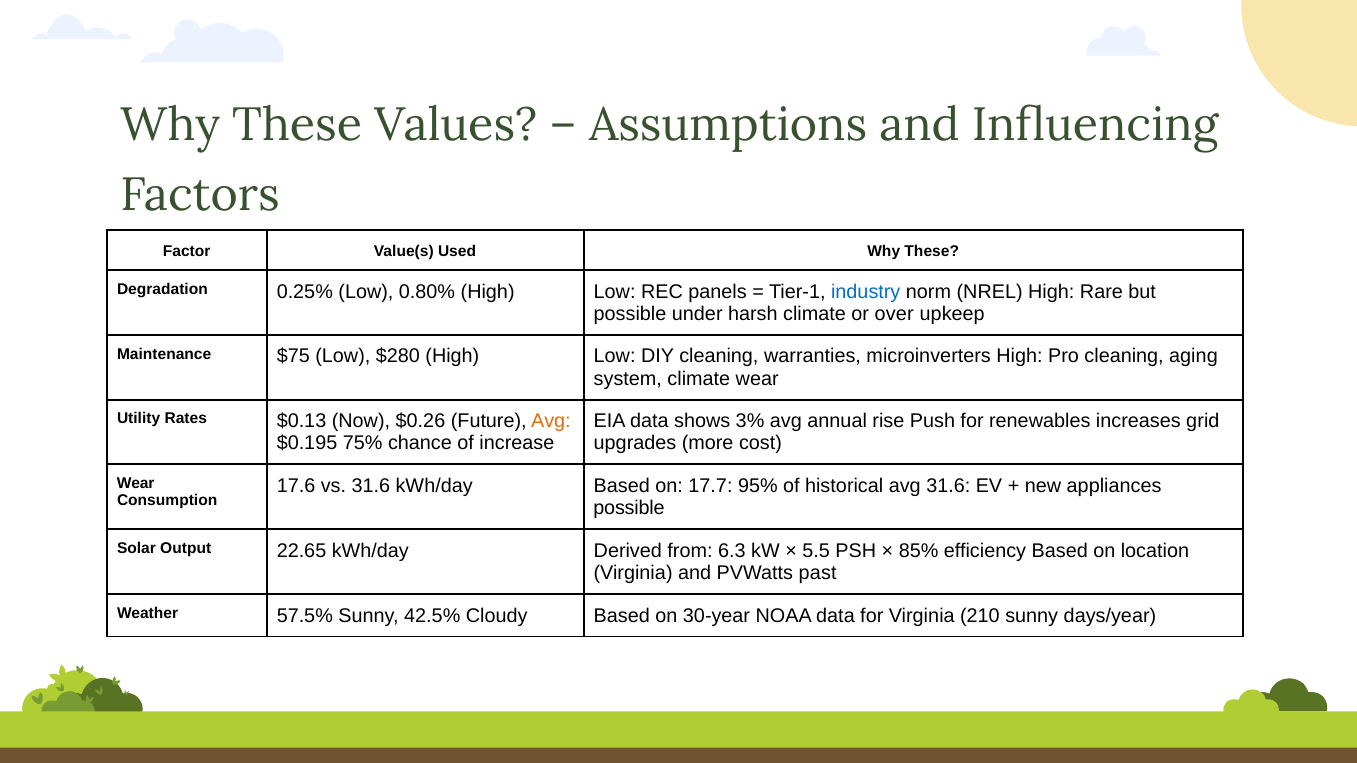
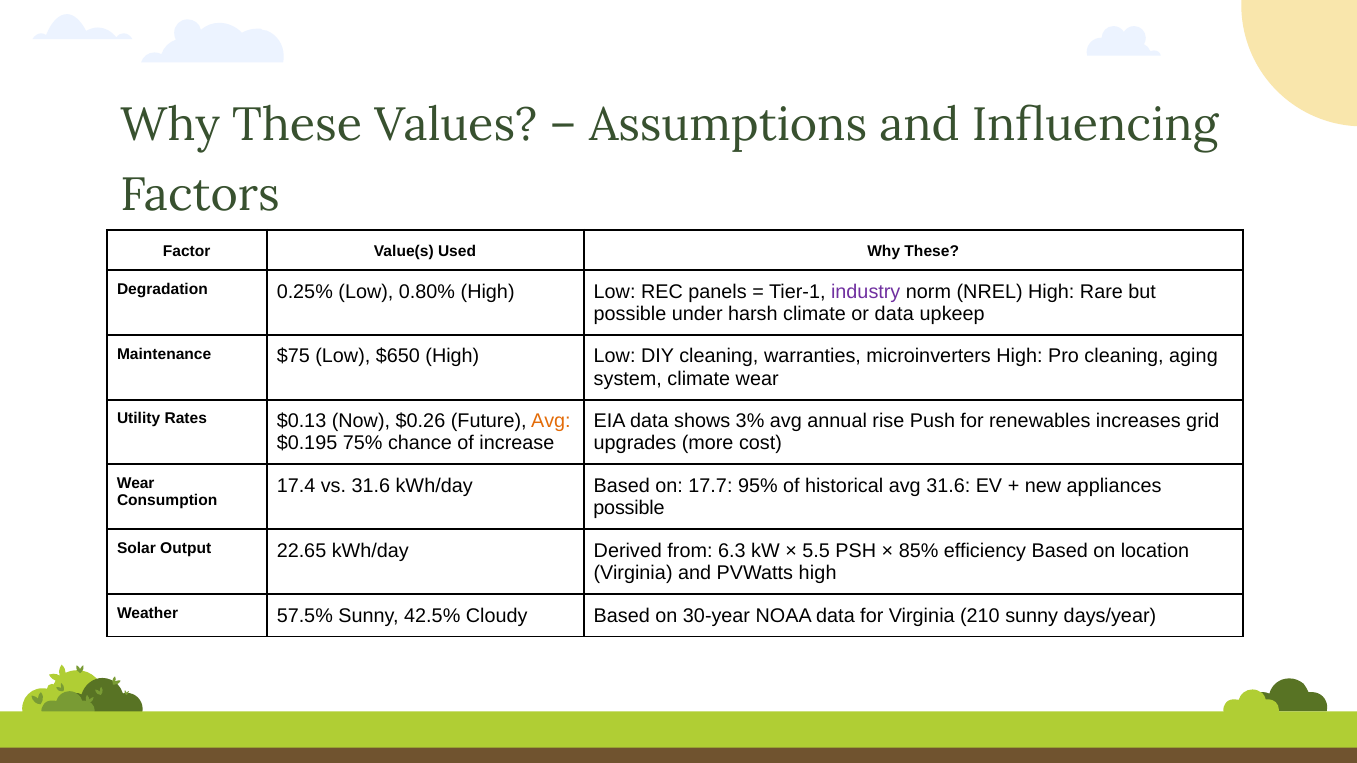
industry colour: blue -> purple (866, 292)
or over: over -> data (894, 314)
$280: $280 -> $650 (398, 357)
17.6: 17.6 -> 17.4 (296, 486)
PVWatts past: past -> high (818, 573)
